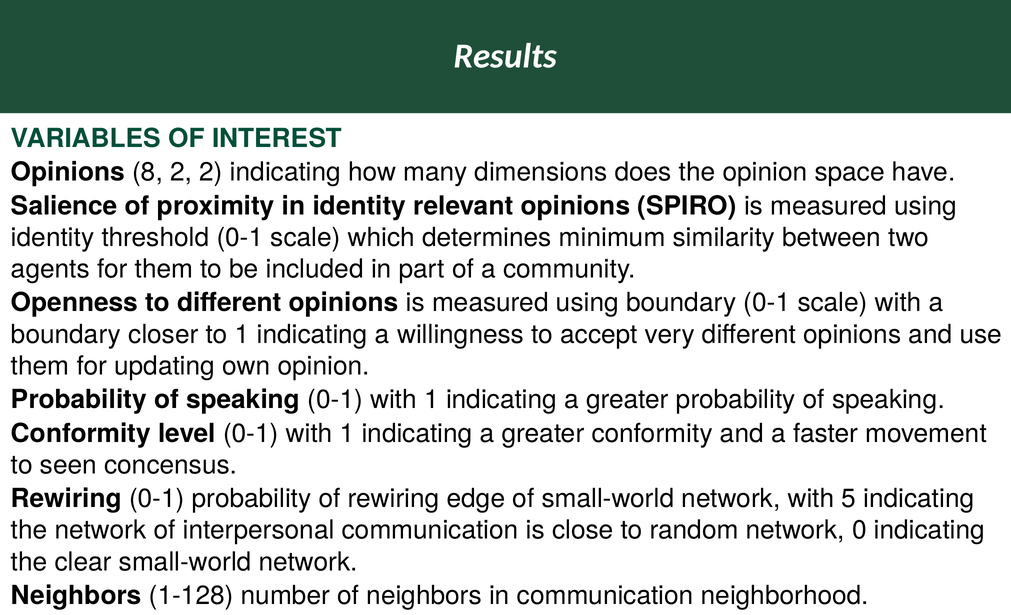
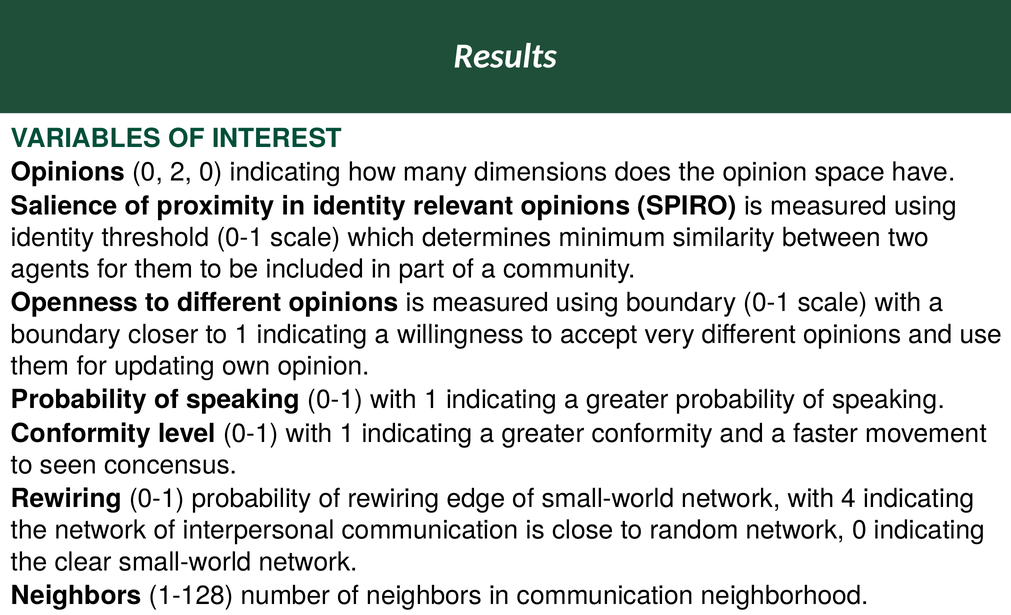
Opinions 8: 8 -> 0 (148, 172)
2 2: 2 -> 0 (211, 172)
5: 5 -> 4 (849, 498)
